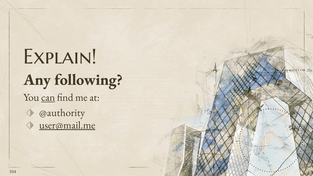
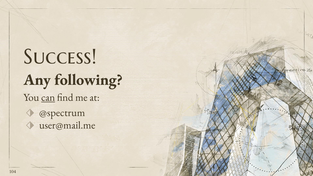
Explain: Explain -> Success (60, 57)
@authority: @authority -> @spectrum (62, 113)
user@mail.me underline: present -> none (67, 125)
